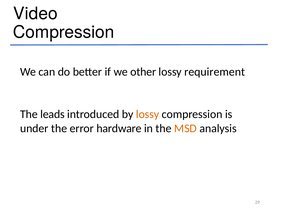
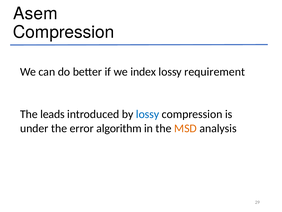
Video: Video -> Asem (35, 14)
other: other -> index (143, 72)
lossy colour: orange -> blue (148, 114)
hardware: hardware -> algorithm (119, 128)
